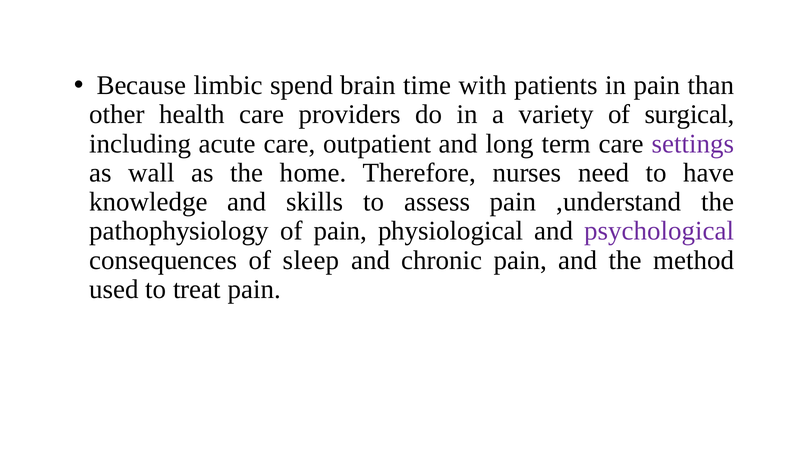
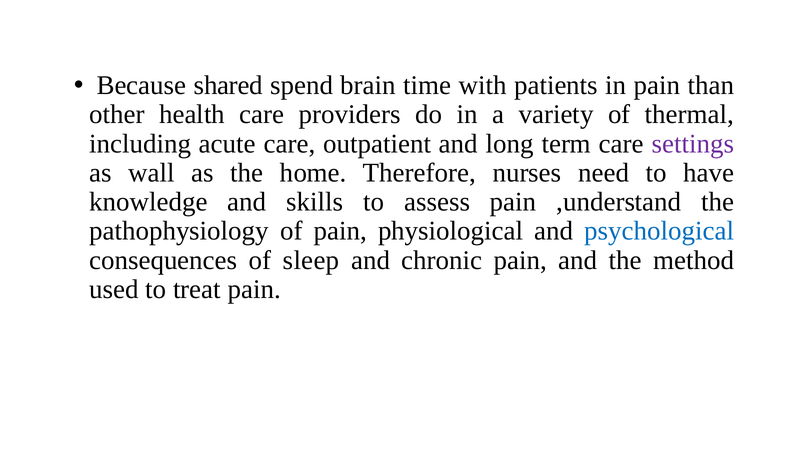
limbic: limbic -> shared (228, 85)
surgical: surgical -> thermal (690, 115)
psychological colour: purple -> blue (659, 231)
